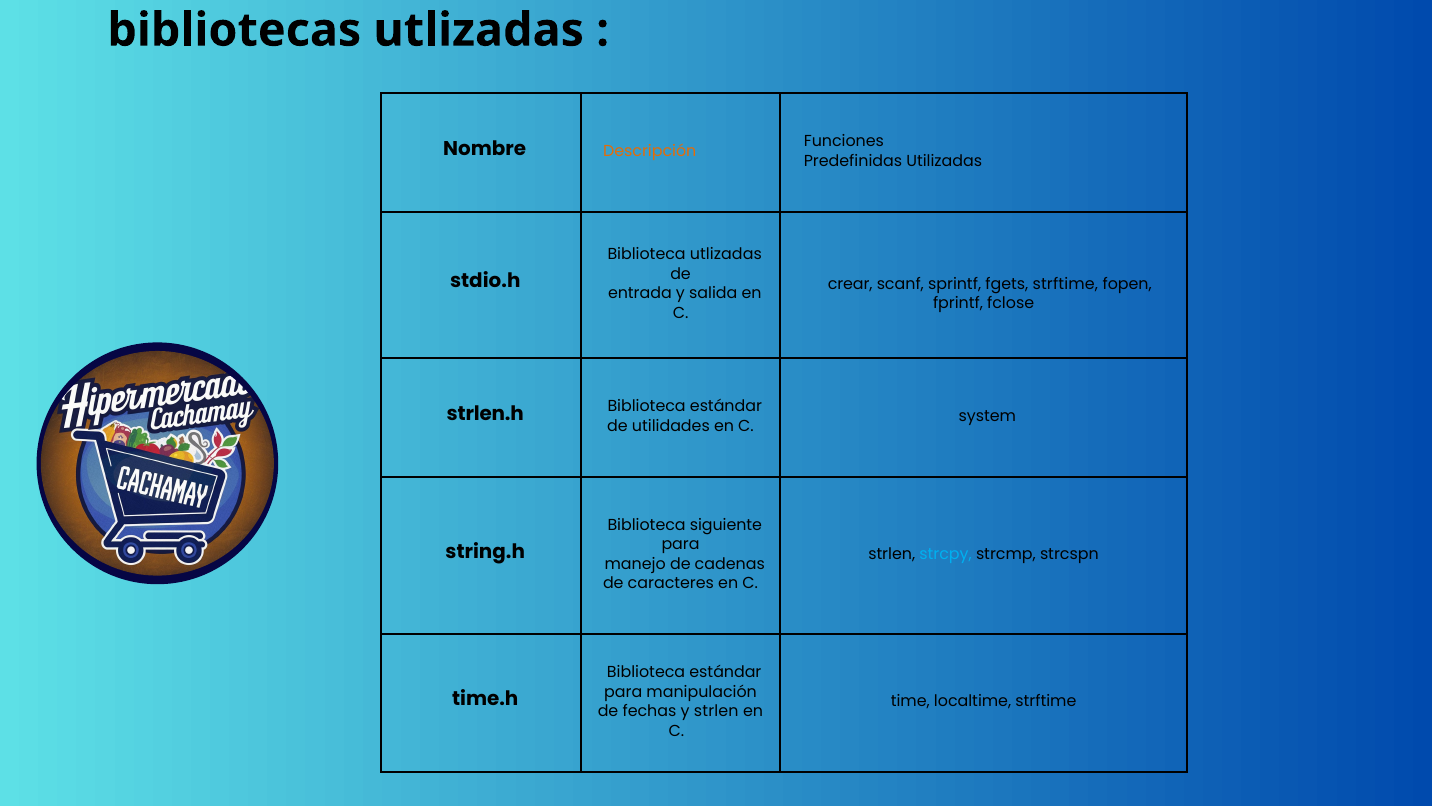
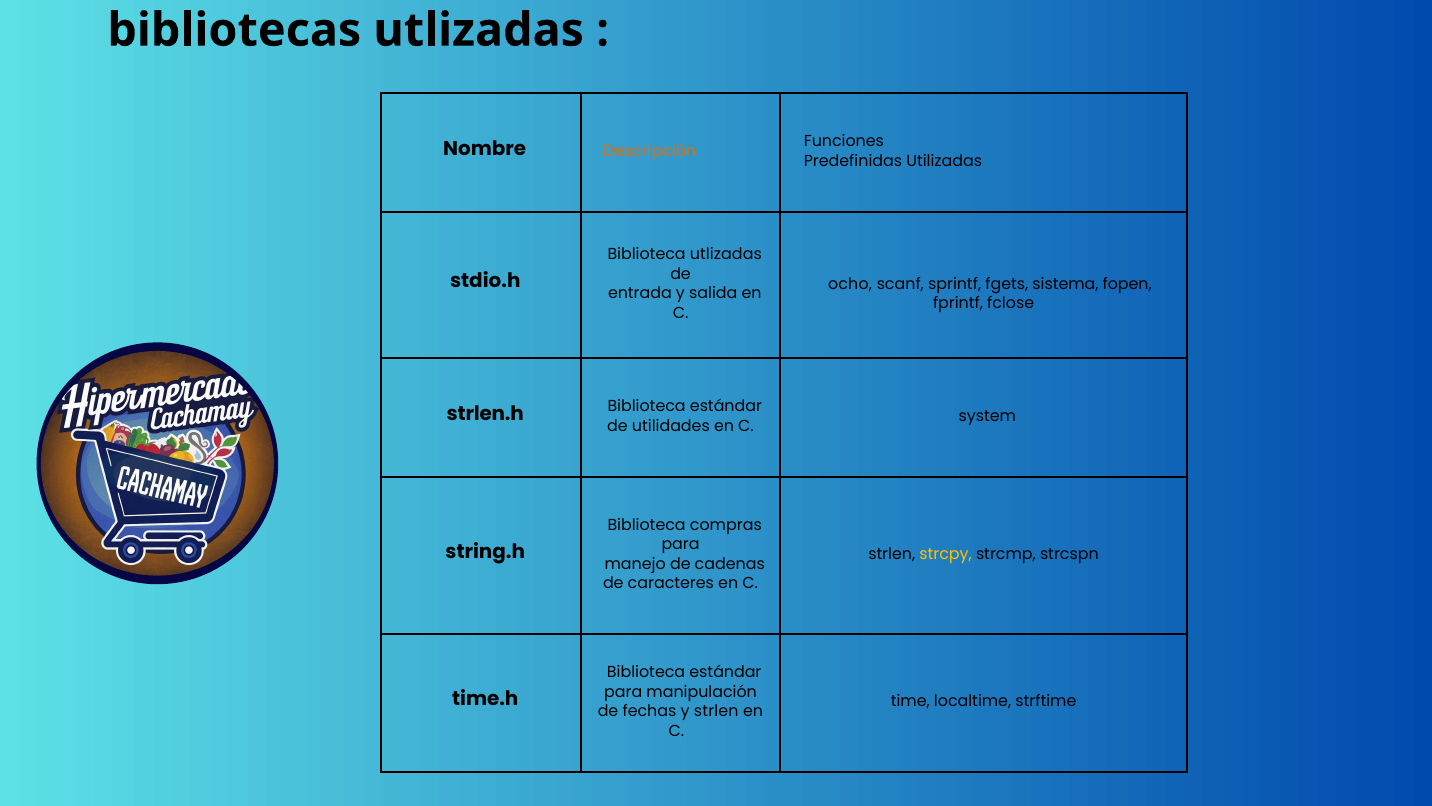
crear: crear -> ocho (850, 284)
fgets strftime: strftime -> sistema (1065, 284)
siguiente: siguiente -> compras (726, 525)
strcpy colour: light blue -> yellow (946, 554)
